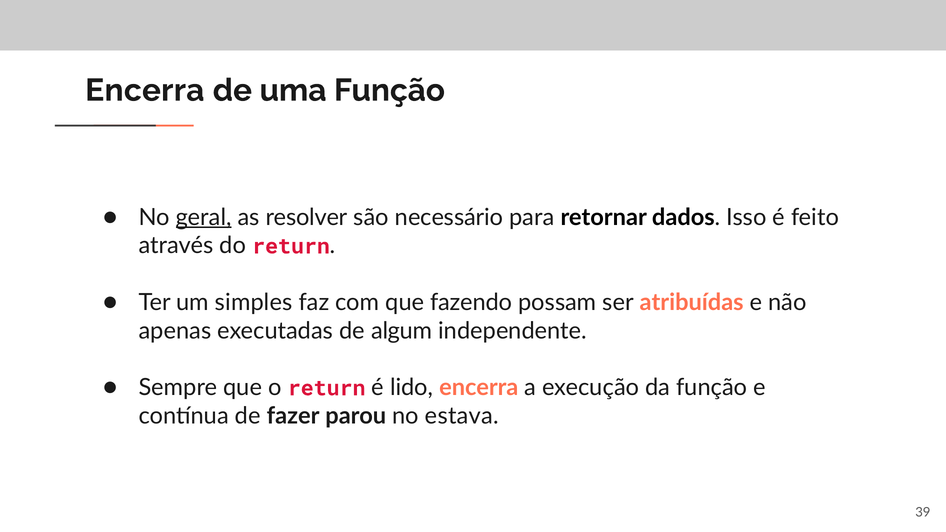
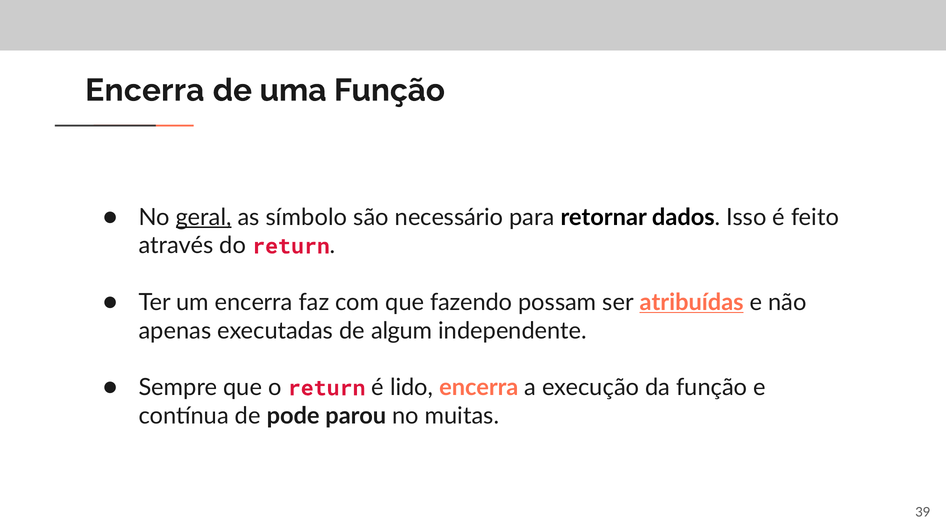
resolver: resolver -> símbolo (306, 217)
um simples: simples -> encerra (254, 302)
atribuídas underline: none -> present (692, 302)
fazer: fazer -> pode (293, 416)
estava: estava -> muitas (462, 416)
